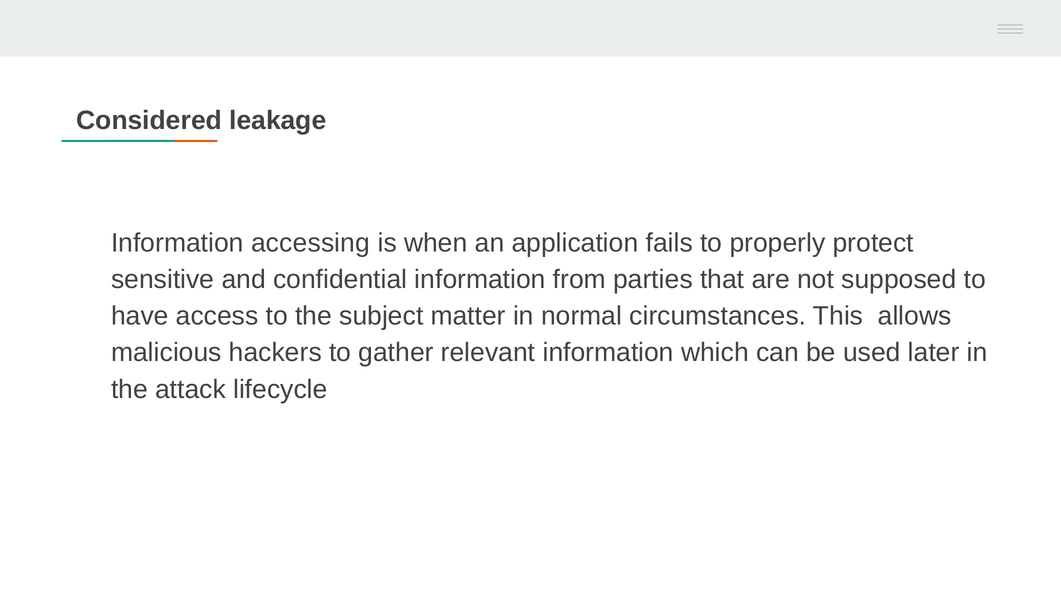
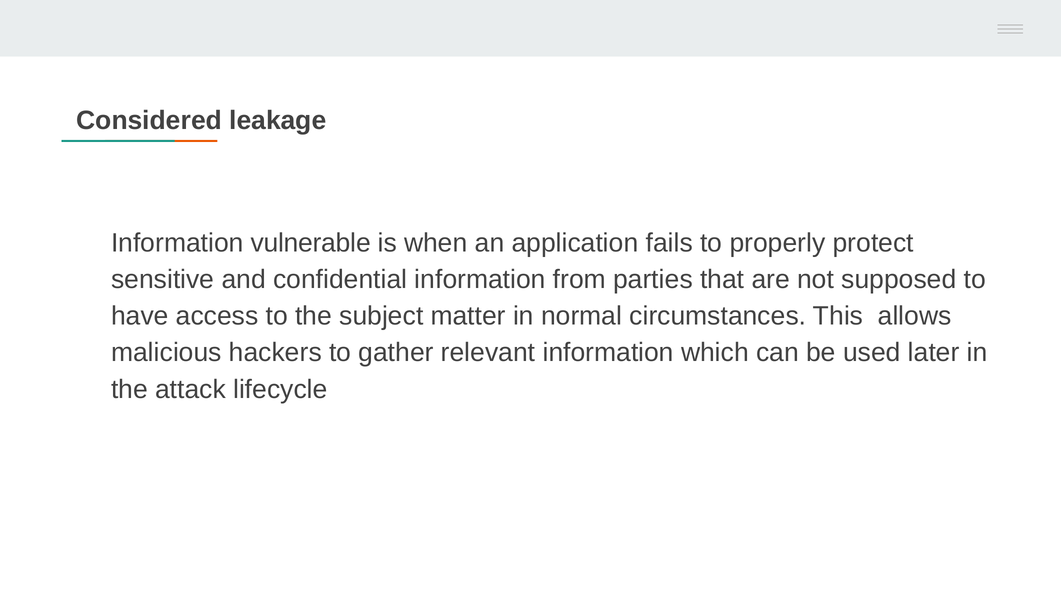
accessing: accessing -> vulnerable (311, 243)
